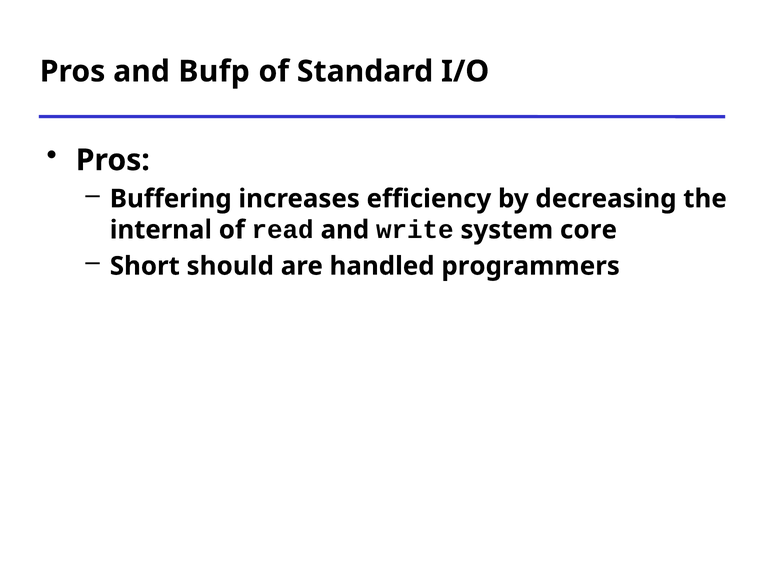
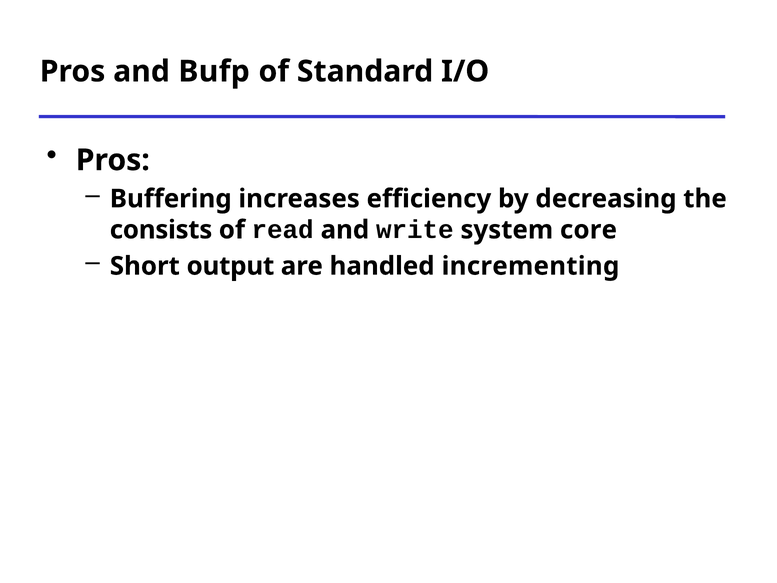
internal: internal -> consists (161, 230)
should: should -> output (230, 266)
programmers: programmers -> incrementing (530, 266)
